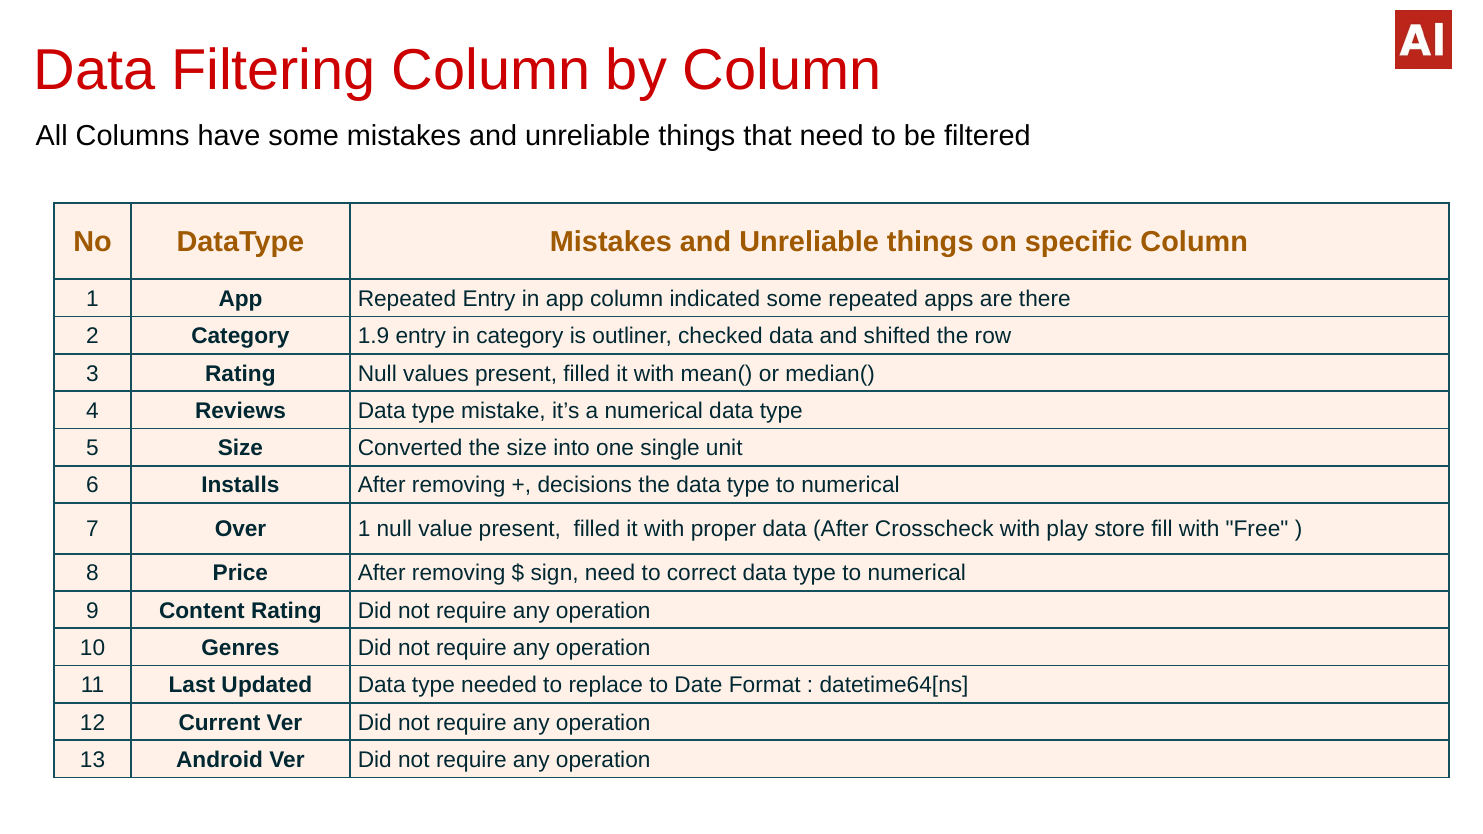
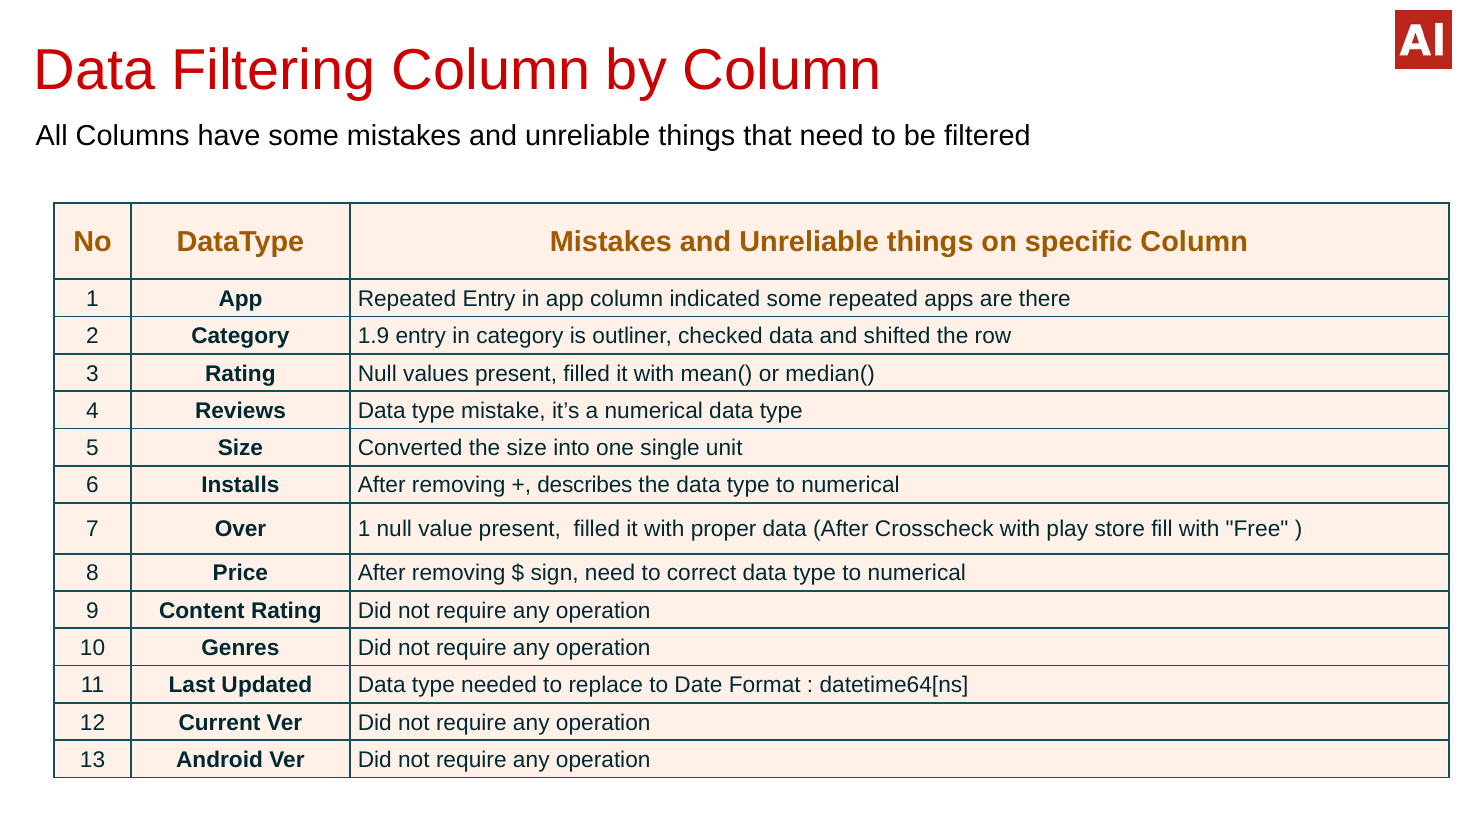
decisions: decisions -> describes (585, 486)
